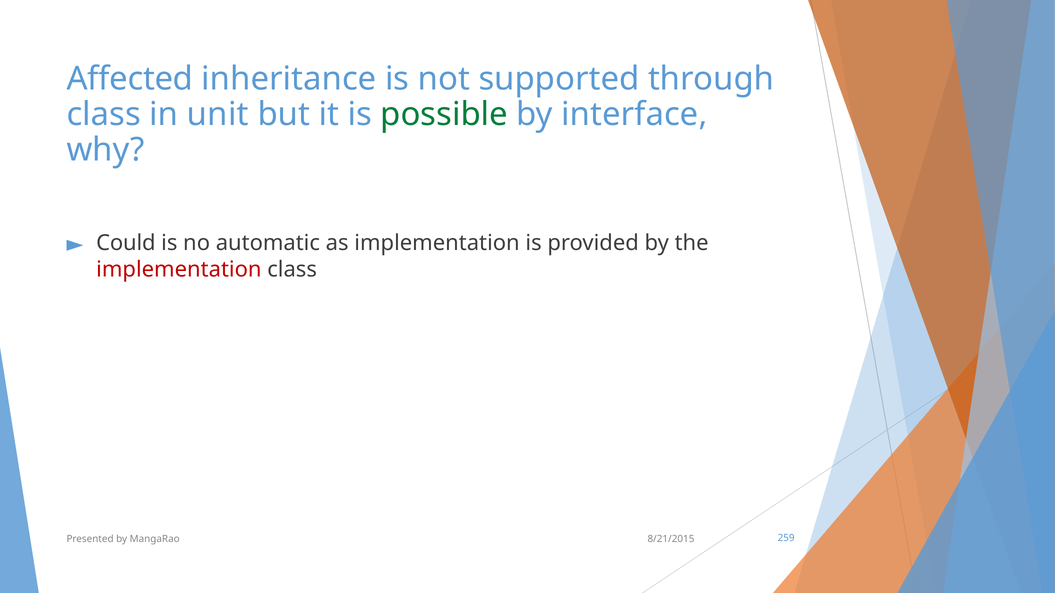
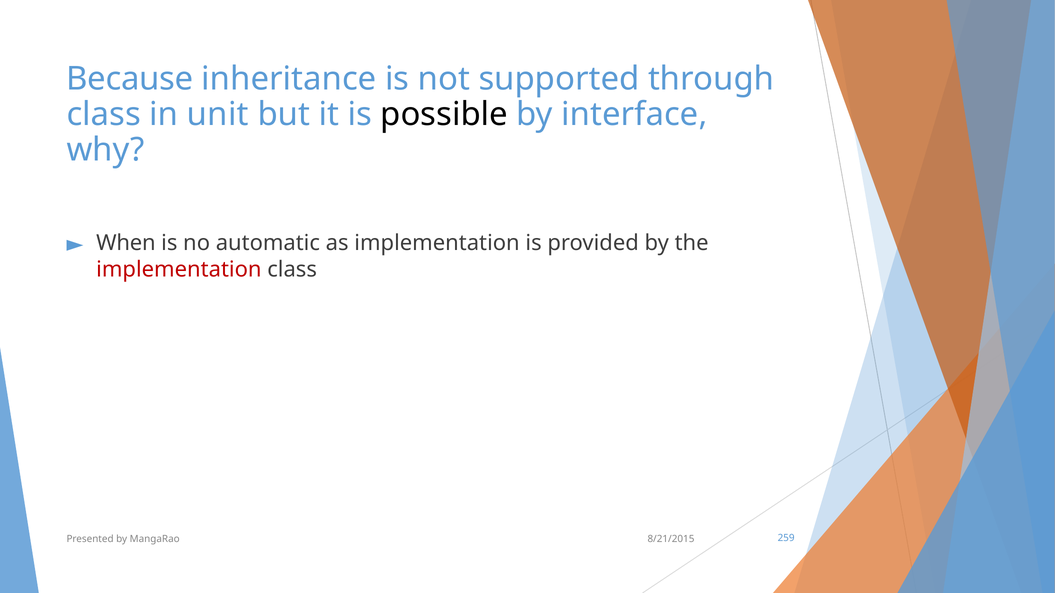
Affected: Affected -> Because (130, 79)
possible colour: green -> black (444, 114)
Could: Could -> When (126, 243)
